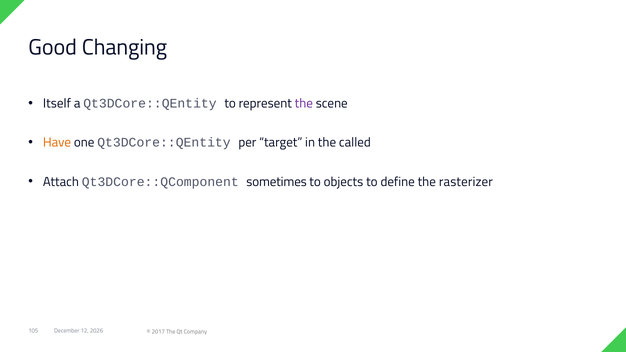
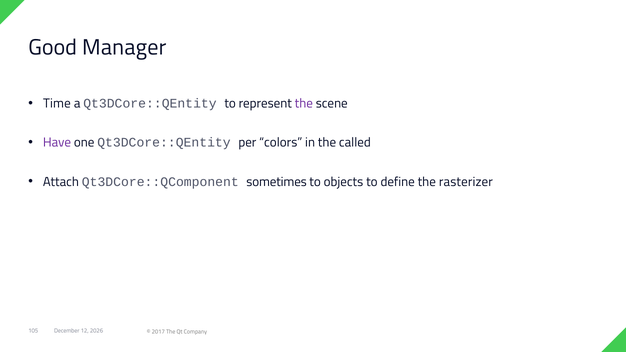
Changing: Changing -> Manager (124, 47)
Itself: Itself -> Time (57, 104)
Have colour: orange -> purple (57, 143)
target: target -> colors (281, 143)
